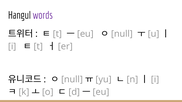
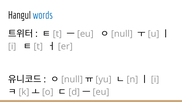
words colour: purple -> blue (43, 15)
